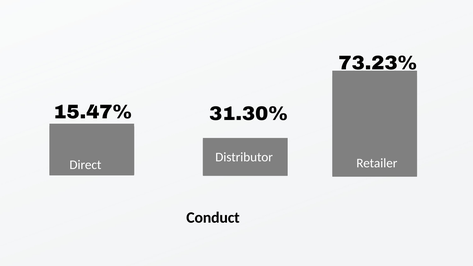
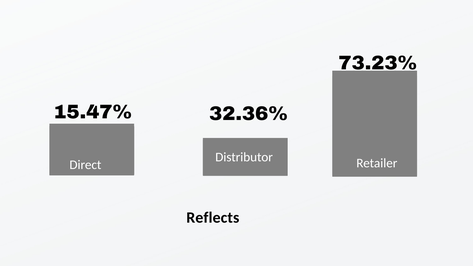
31.30%: 31.30% -> 32.36% (249, 114)
Conduct: Conduct -> Reflects (213, 218)
